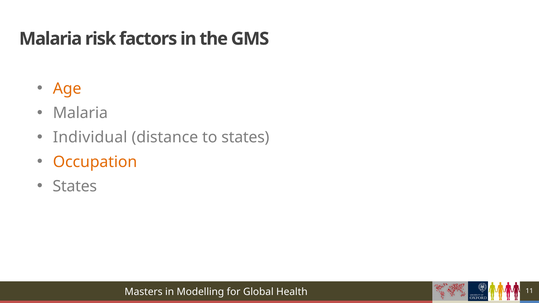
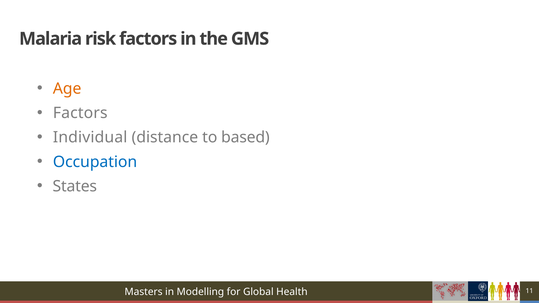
Malaria: Malaria -> Factors (80, 113)
to states: states -> based (245, 138)
Occupation colour: orange -> blue (95, 162)
